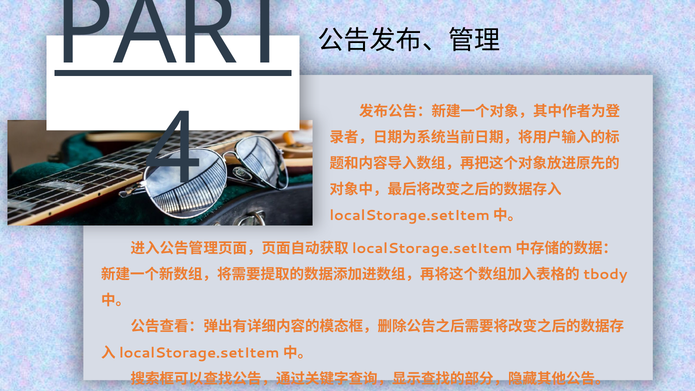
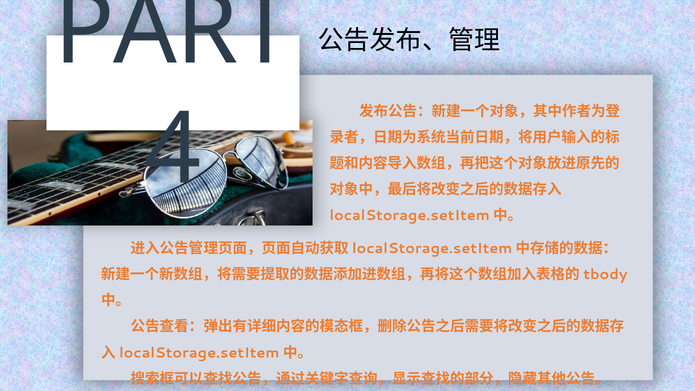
PART underline: present -> none (174, 30)
